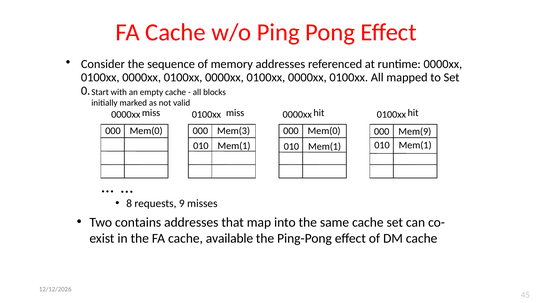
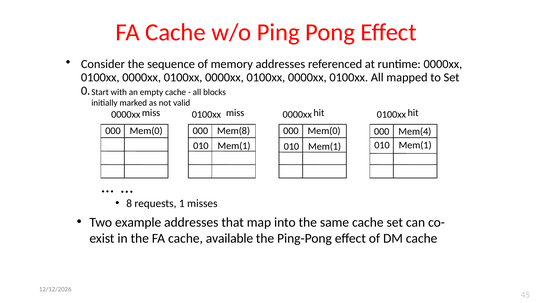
Mem(3: Mem(3 -> Mem(8 (234, 131)
Mem(9: Mem(9 -> Mem(4 (415, 131)
9: 9 -> 1 (182, 203)
contains: contains -> example (138, 222)
